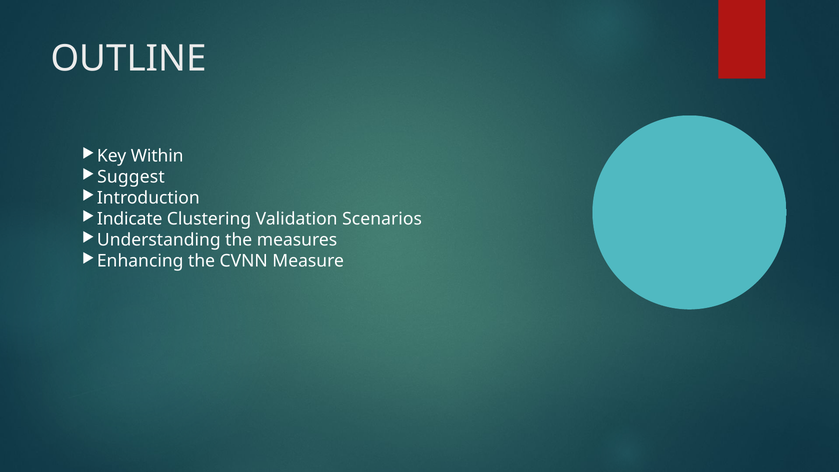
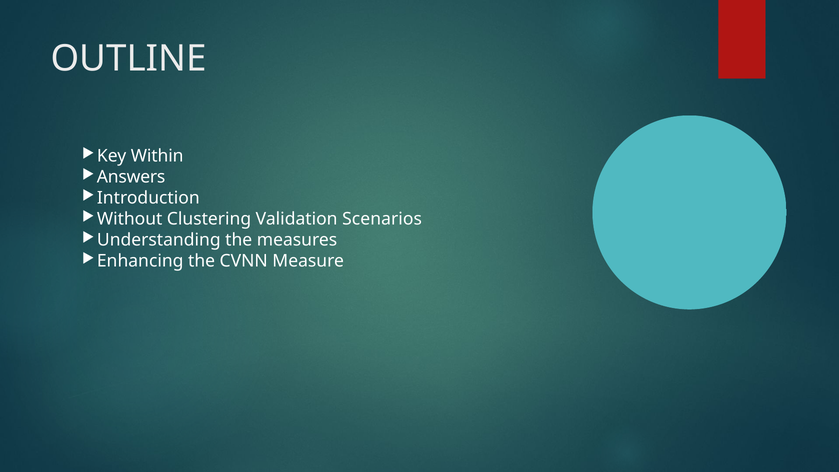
Suggest: Suggest -> Answers (131, 177)
Indicate: Indicate -> Without (130, 219)
